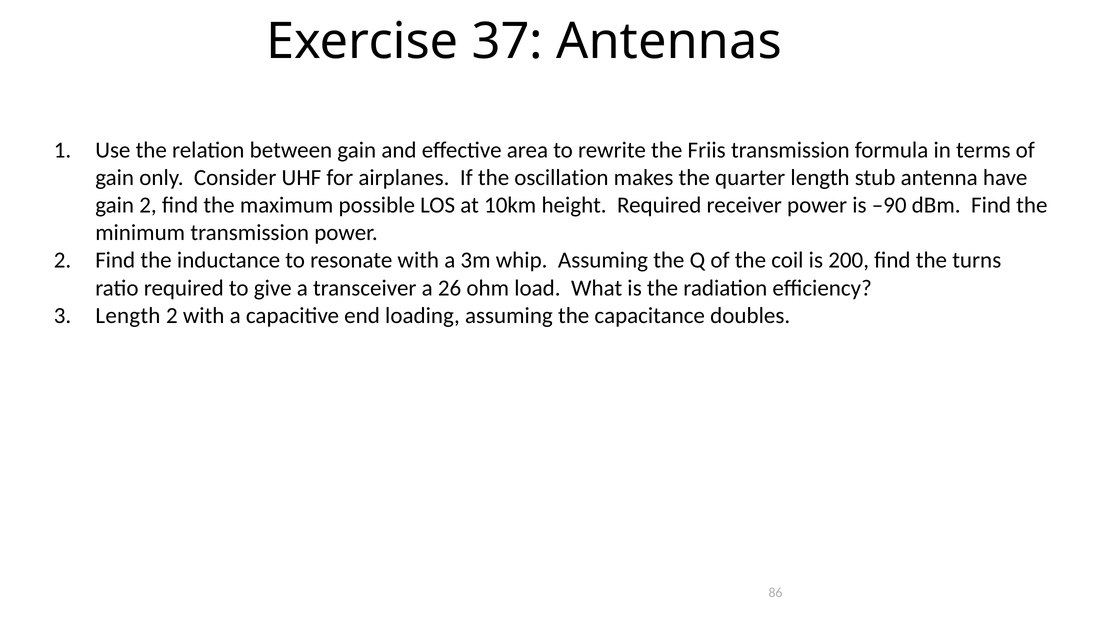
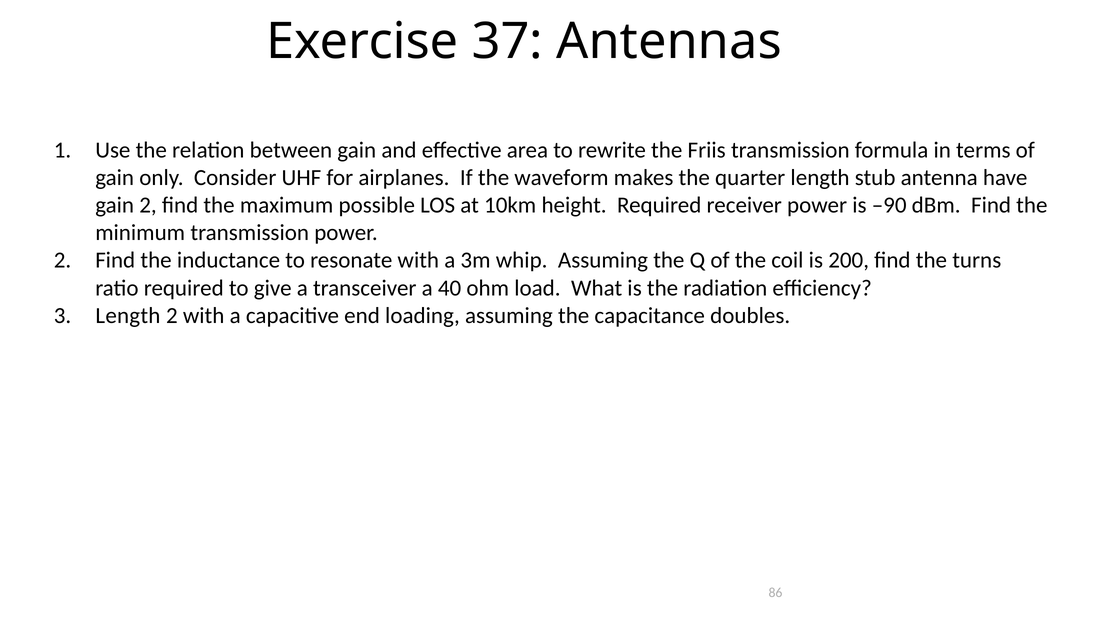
oscillation: oscillation -> waveform (561, 178)
26: 26 -> 40 (450, 288)
